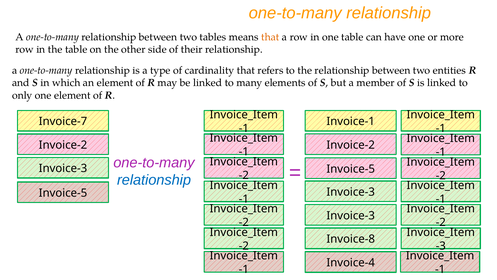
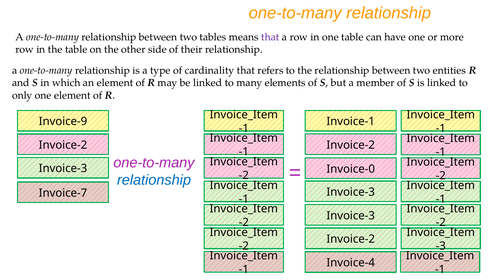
that colour: orange -> purple (270, 37)
Invoice-7: Invoice-7 -> Invoice-9 (63, 121)
Invoice-5: Invoice-5 -> Invoice-0 (351, 169)
Invoice-5: Invoice-5 -> Invoice-7 (63, 193)
Invoice-8: Invoice-8 -> Invoice-2 (351, 239)
